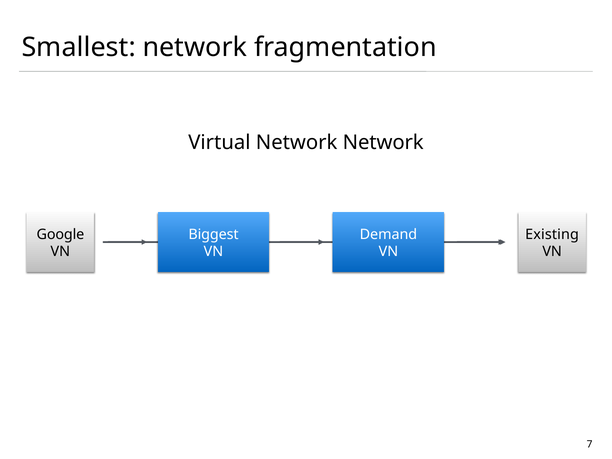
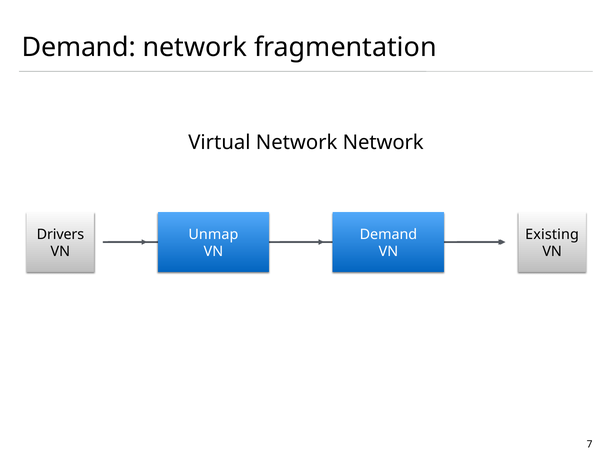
Smallest: Smallest -> Demand (79, 47)
Google: Google -> Drivers (60, 234)
Biggest: Biggest -> Unmap (213, 234)
